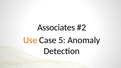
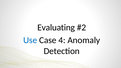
Associates: Associates -> Evaluating (56, 27)
Use colour: orange -> blue (30, 40)
5: 5 -> 4 (62, 40)
